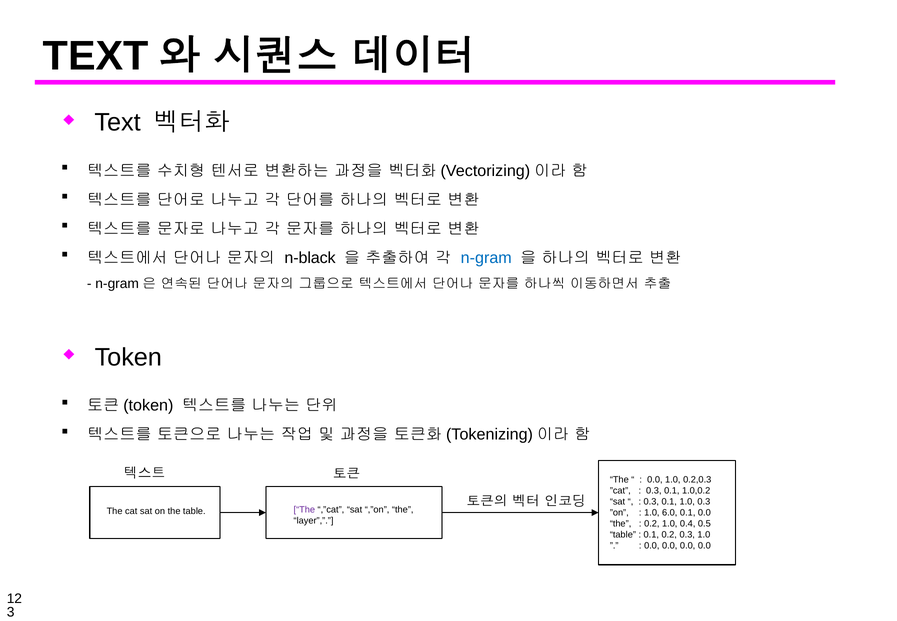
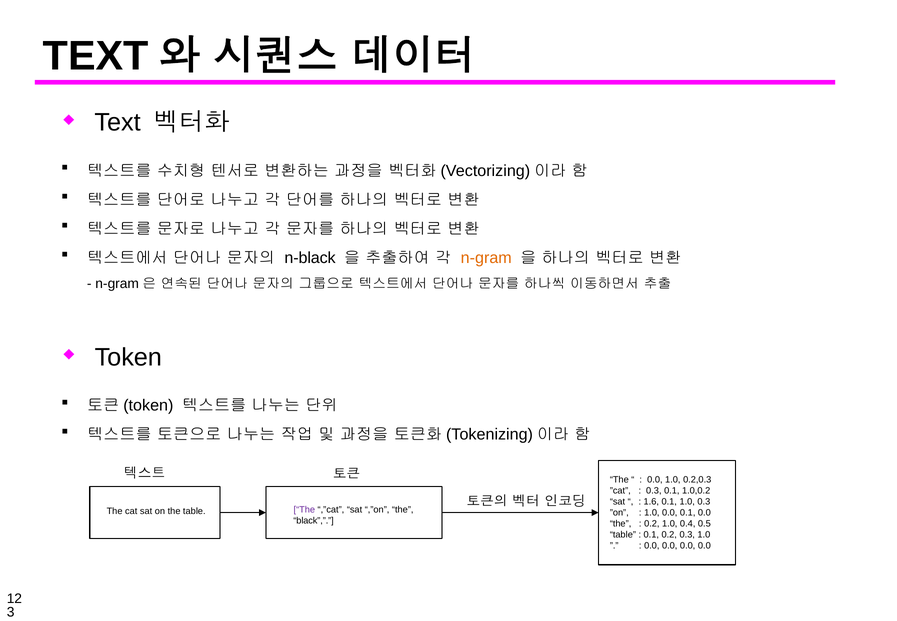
n-gram colour: blue -> orange (486, 258)
0.3: 0.3 -> 1.6 (651, 502)
1.0 6.0: 6.0 -> 0.0 (670, 513)
layer: layer -> black (314, 521)
